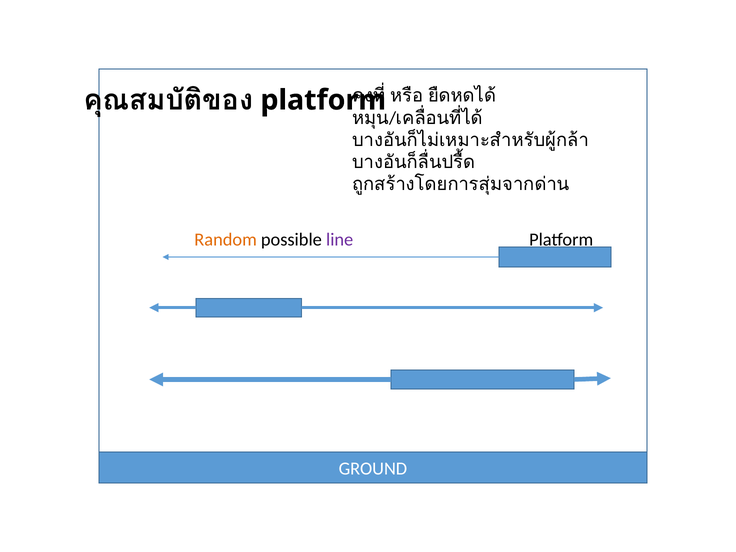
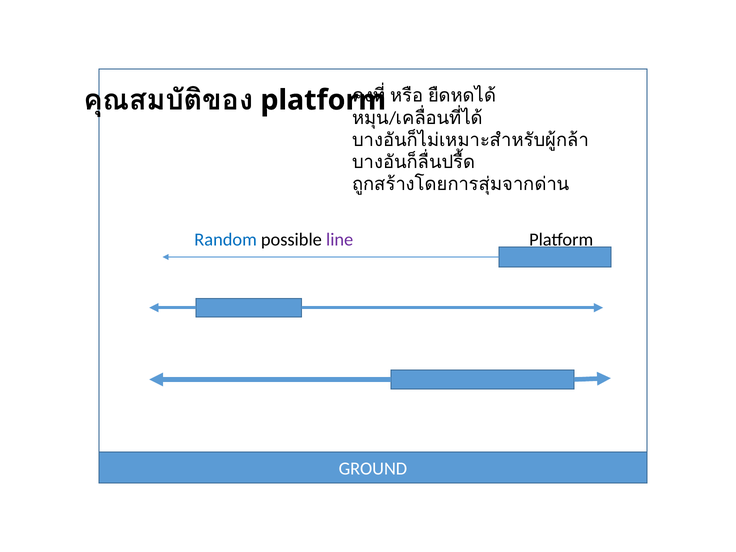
Random colour: orange -> blue (226, 239)
